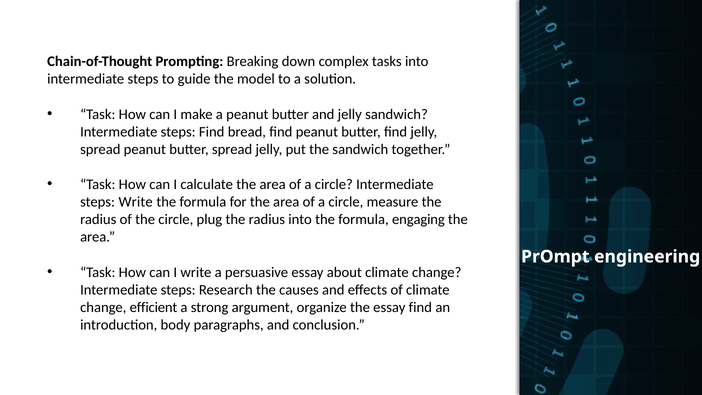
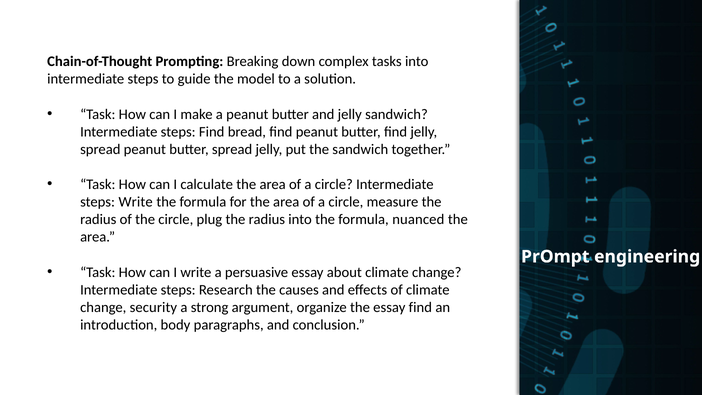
engaging: engaging -> nuanced (418, 219)
efficient: efficient -> security (153, 307)
